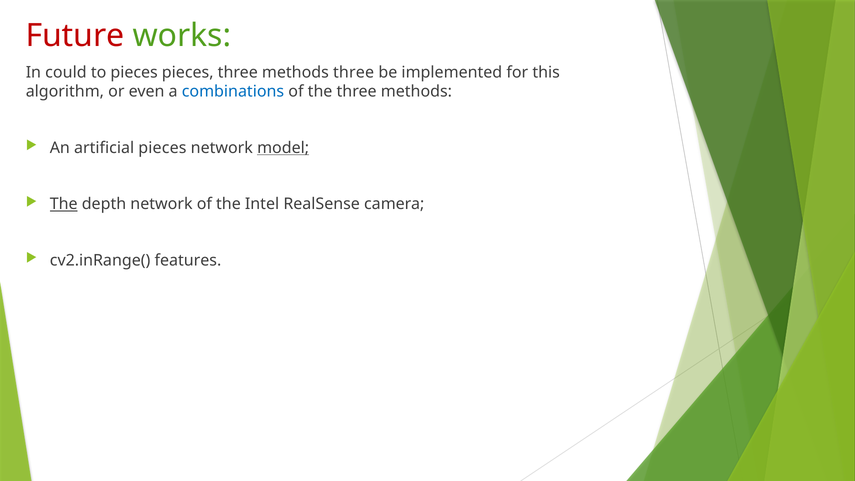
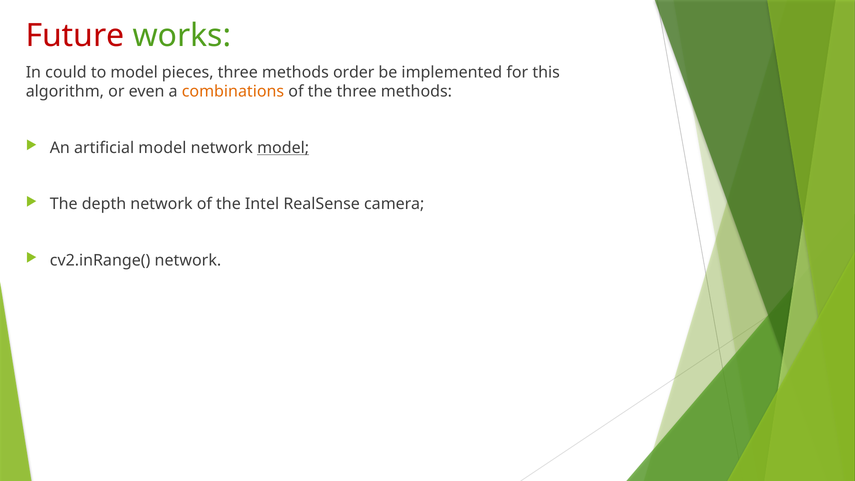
to pieces: pieces -> model (134, 72)
methods three: three -> order (354, 72)
combinations colour: blue -> orange (233, 92)
artificial pieces: pieces -> model (162, 148)
The underline: present -> none (64, 204)
cv2.inRange( features: features -> network (188, 260)
